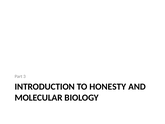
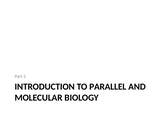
HONESTY: HONESTY -> PARALLEL (108, 86)
